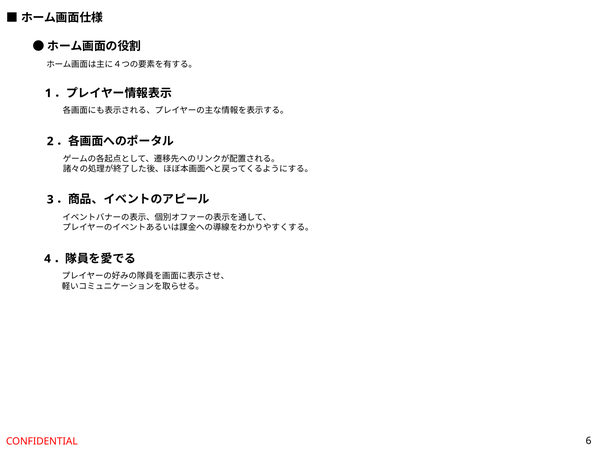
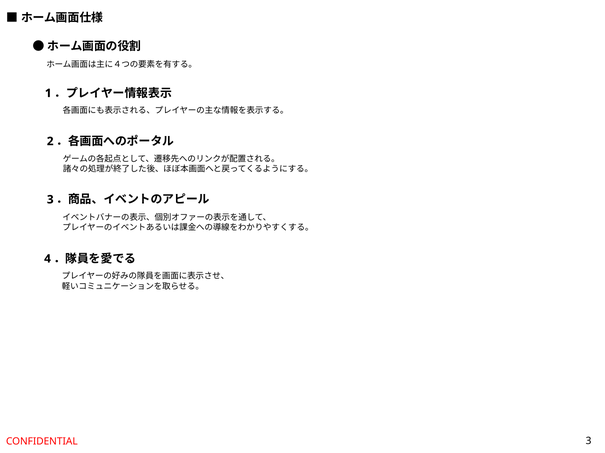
CONFIDENTIAL 6: 6 -> 3 (589, 442)
